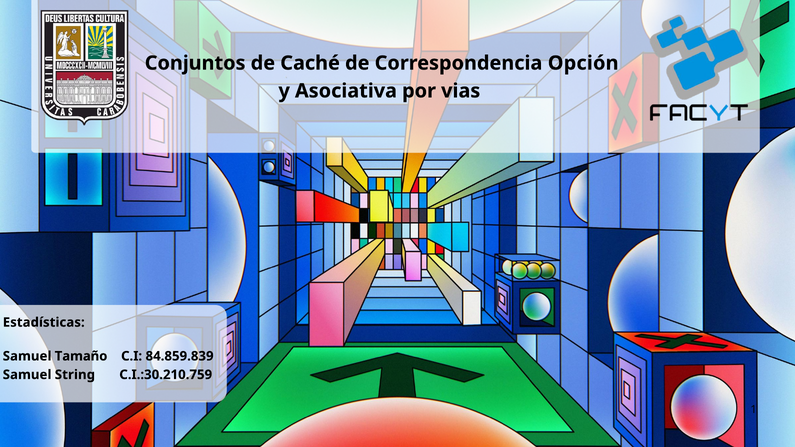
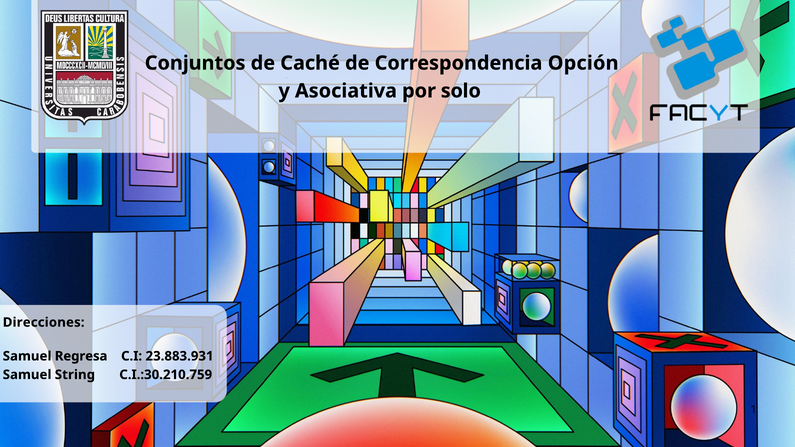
vias: vias -> solo (461, 91)
Estadísticas: Estadísticas -> Direcciones (44, 322)
Tamaño: Tamaño -> Regresa (81, 356)
84.859.839: 84.859.839 -> 23.883.931 (180, 356)
